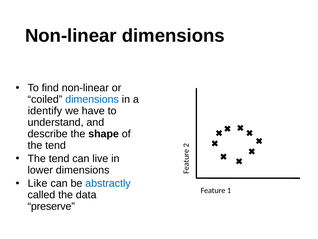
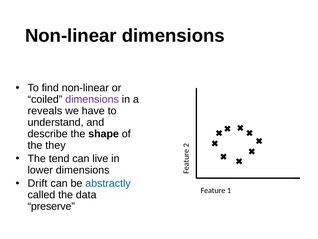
dimensions colour: blue -> purple (92, 99)
identify: identify -> reveals (45, 111)
tend: tend -> they (55, 145)
Like: Like -> Drift (38, 183)
